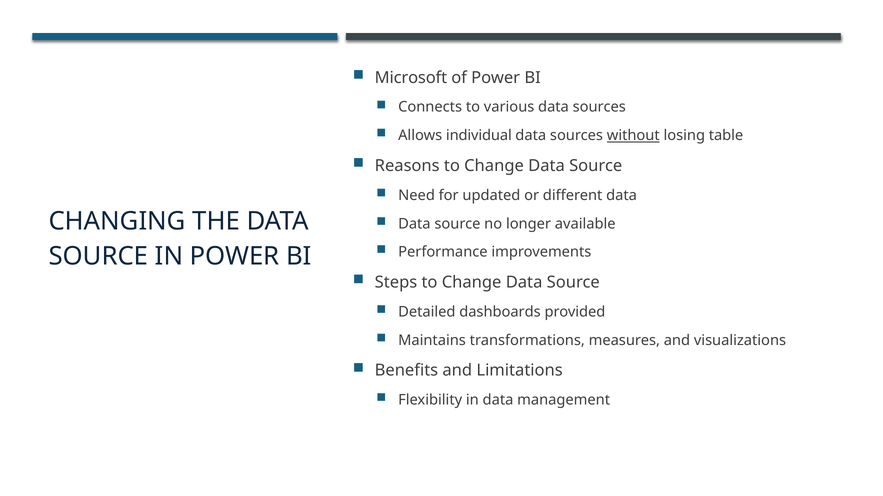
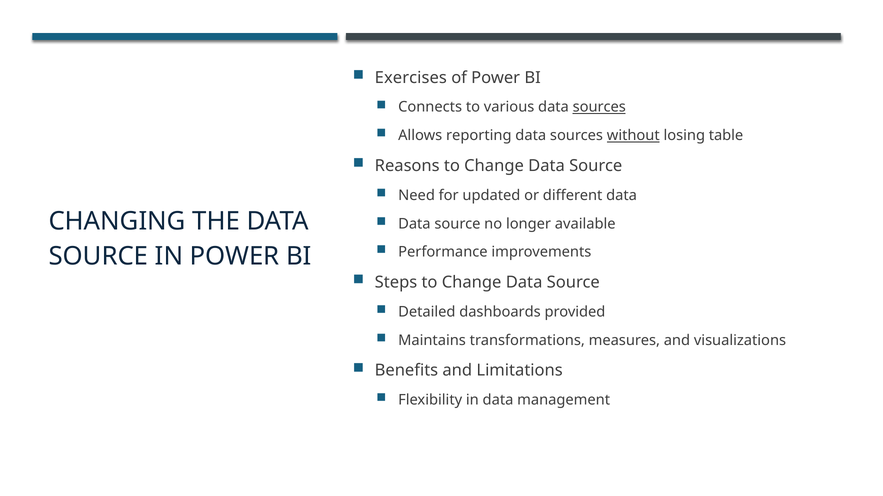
Microsoft: Microsoft -> Exercises (411, 78)
sources underline: none -> present (599, 107)
individual: individual -> reporting (479, 136)
